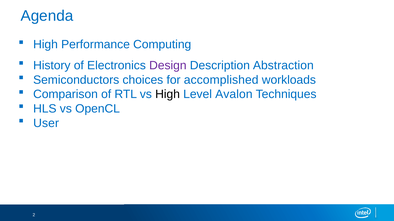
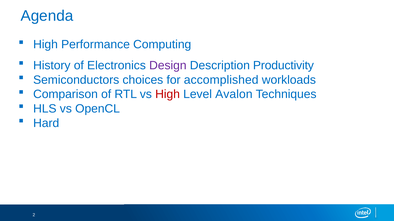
Abstraction: Abstraction -> Productivity (283, 66)
High colour: black -> red (168, 95)
User: User -> Hard (46, 123)
